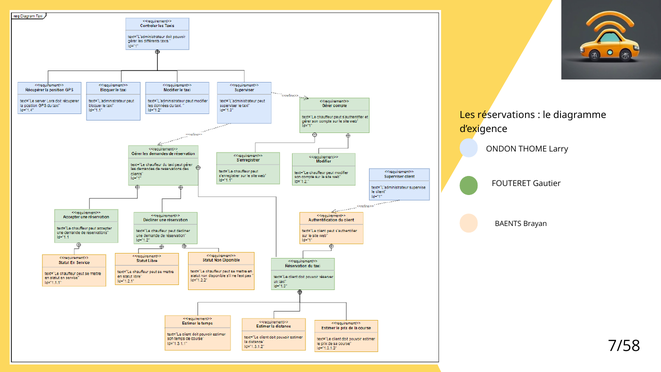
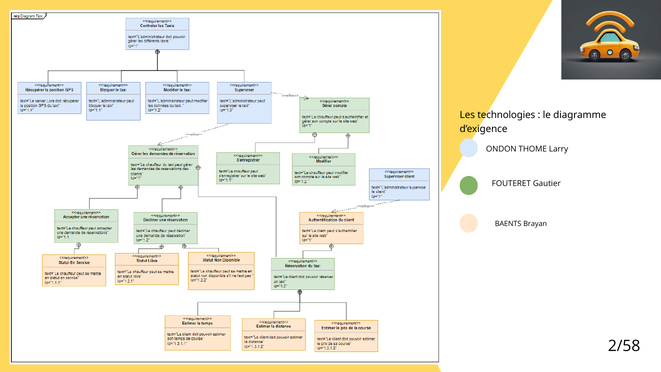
réservations: réservations -> technologies (506, 115)
7/58: 7/58 -> 2/58 (624, 346)
